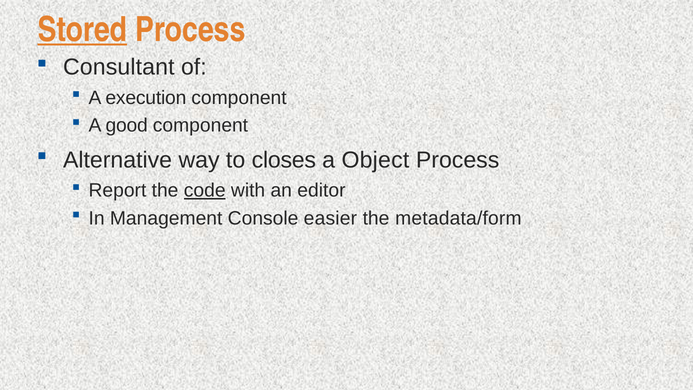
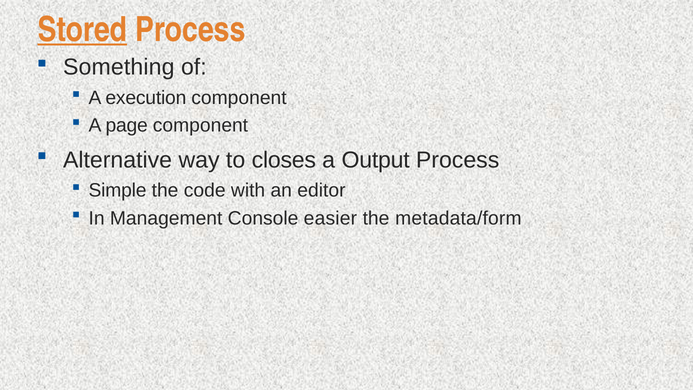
Consultant: Consultant -> Something (119, 67)
good: good -> page (127, 126)
Object: Object -> Output (376, 160)
Report: Report -> Simple (118, 190)
code underline: present -> none (205, 190)
